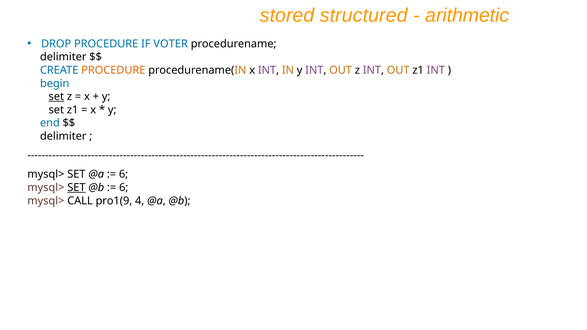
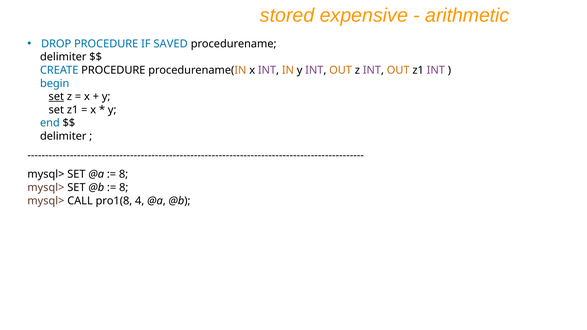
structured: structured -> expensive (364, 15)
VOTER: VOTER -> SAVED (171, 44)
PROCEDURE colour: orange -> black (113, 70)
6: 6 -> 8 (124, 174)
SET underline: present -> none (76, 188)
6: 6 -> 8 (124, 188)
pro1(9: pro1(9 -> pro1(8 (114, 201)
